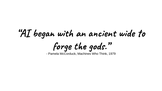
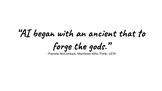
wide: wide -> that (126, 33)
